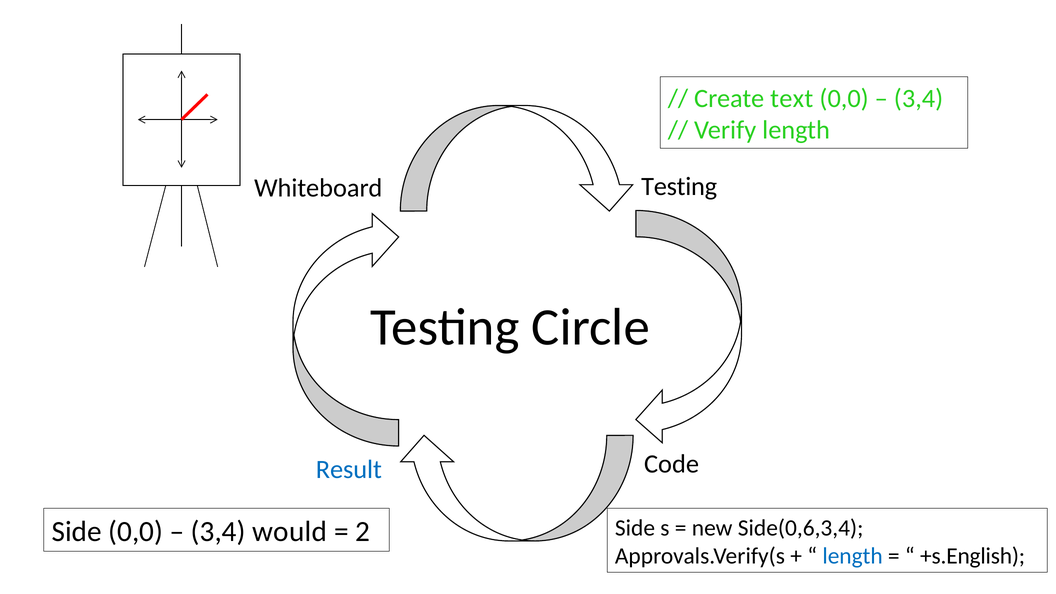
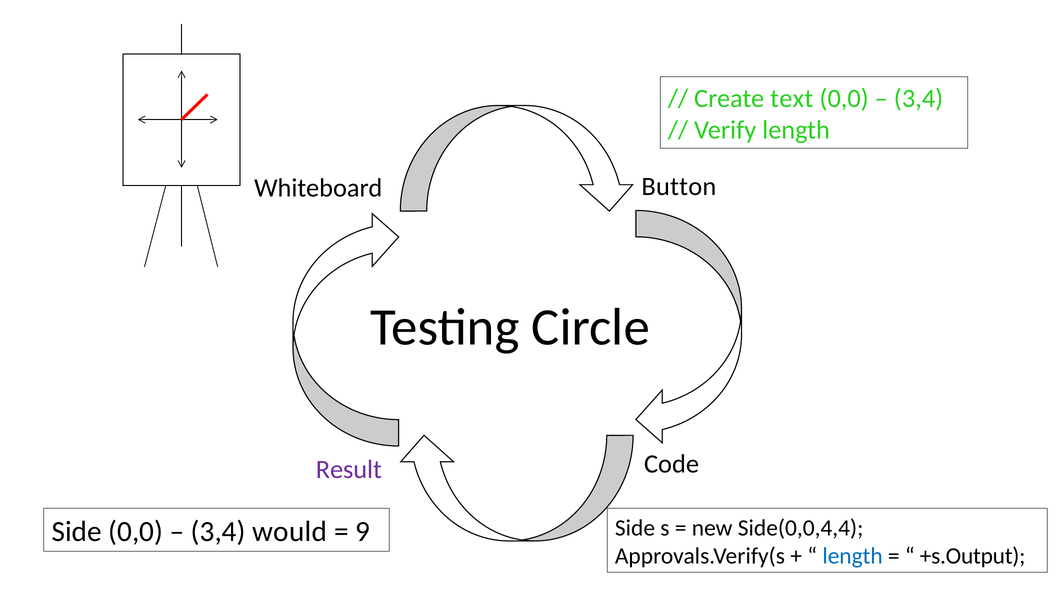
Testing: Testing -> Button (679, 187)
Result colour: blue -> purple (349, 469)
Side(0,6,3,4: Side(0,6,3,4 -> Side(0,0,4,4 (801, 528)
2: 2 -> 9 (363, 532)
+s.English: +s.English -> +s.Output (973, 556)
